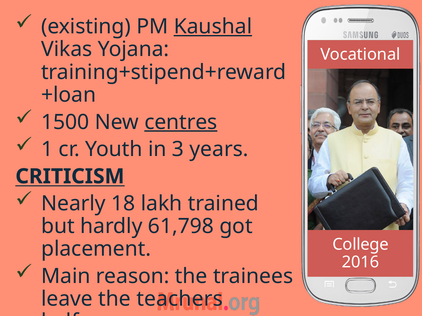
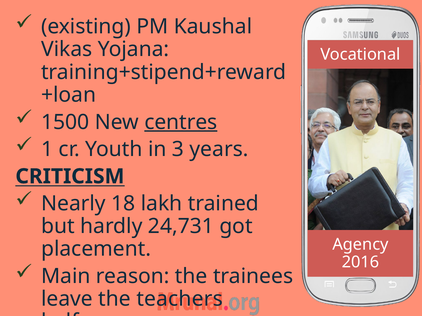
Kaushal underline: present -> none (213, 27)
61,798: 61,798 -> 24,731 (181, 227)
College: College -> Agency (361, 245)
